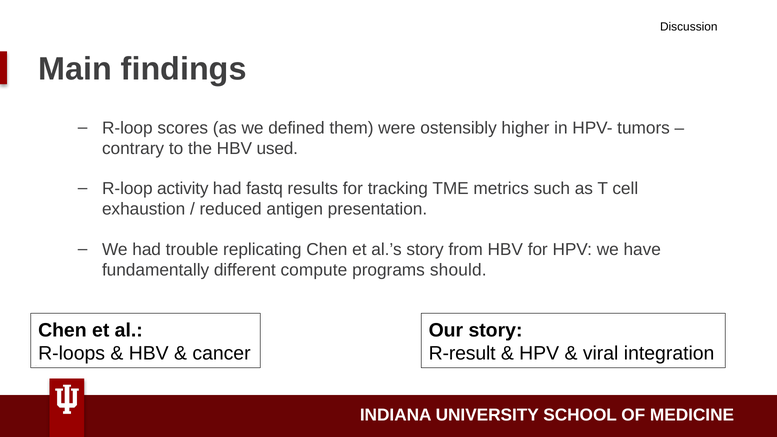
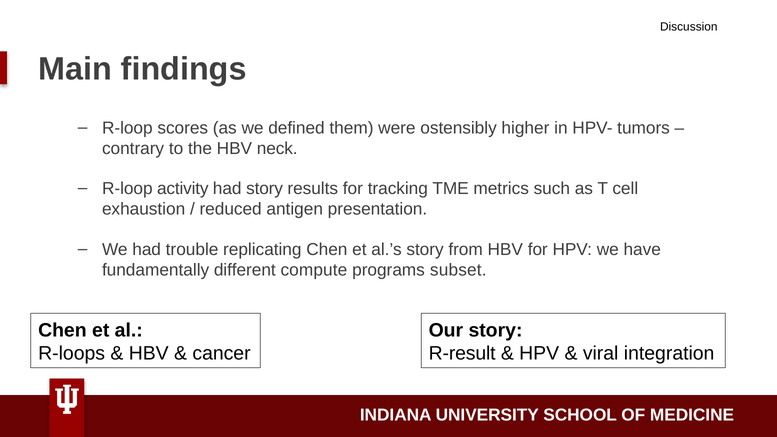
used: used -> neck (277, 149)
had fastq: fastq -> story (265, 189)
should: should -> subset (458, 270)
